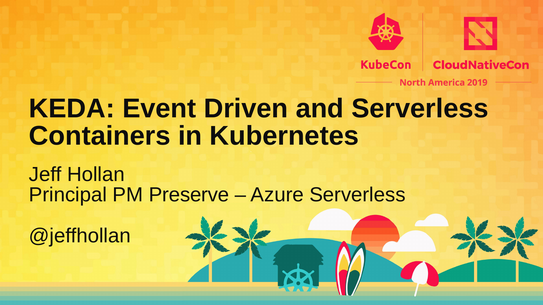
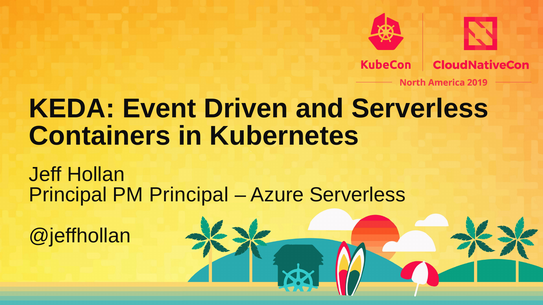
PM Preserve: Preserve -> Principal (189, 195)
